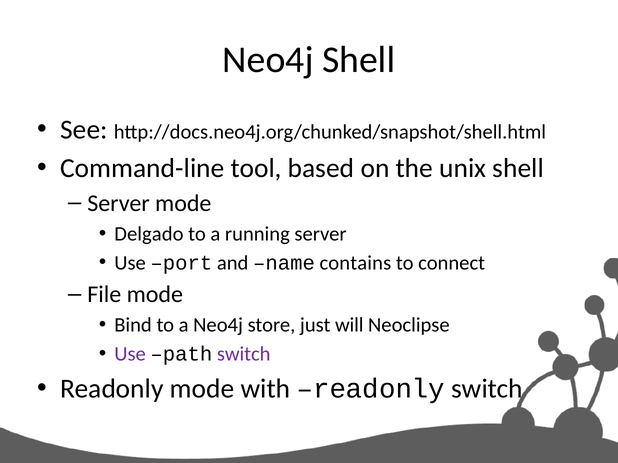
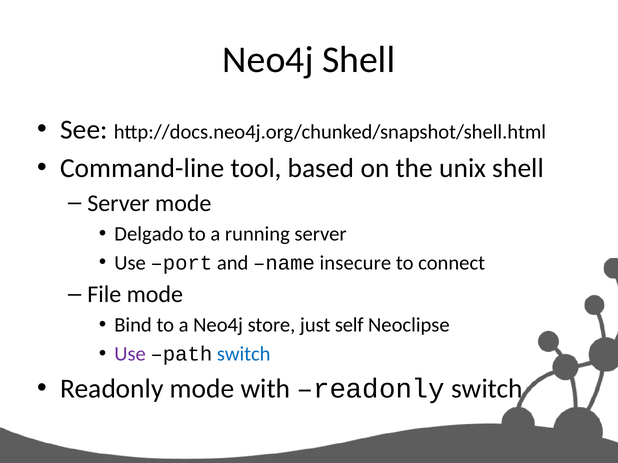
contains: contains -> insecure (355, 263)
will: will -> self (349, 326)
switch colour: purple -> blue (244, 354)
